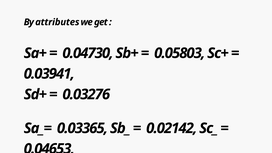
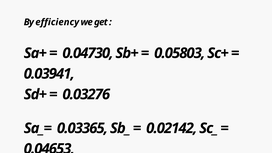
attributes: attributes -> efficiency (57, 22)
